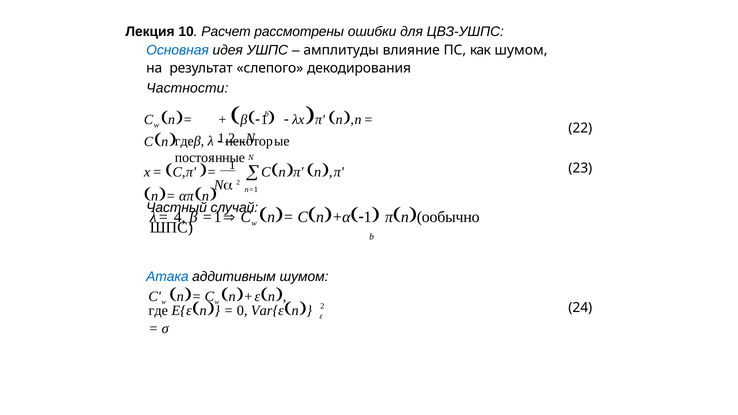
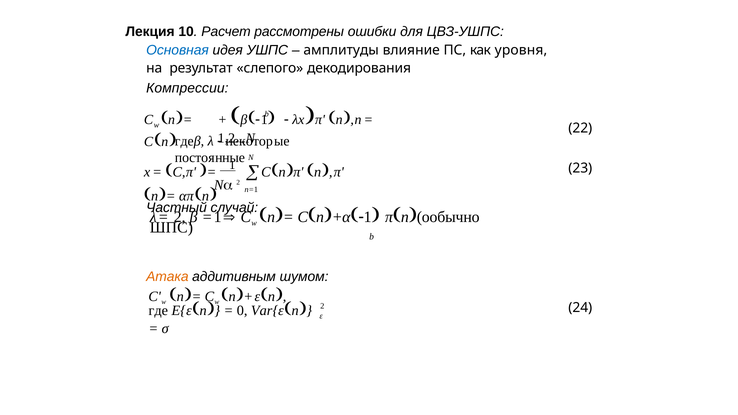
как шумом: шумом -> уровня (521, 50)
Частности: Частности -> Компрессии (187, 88)
λ= 4: 4 -> 2 (180, 217)
Атака colour: blue -> orange (167, 277)
